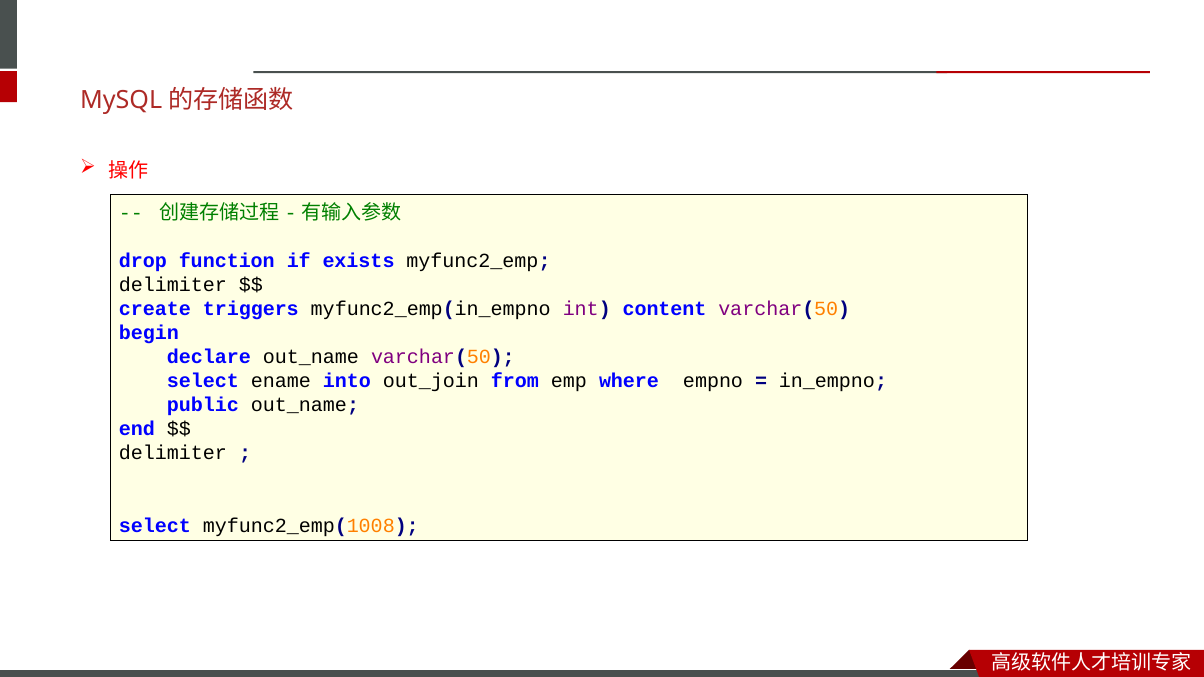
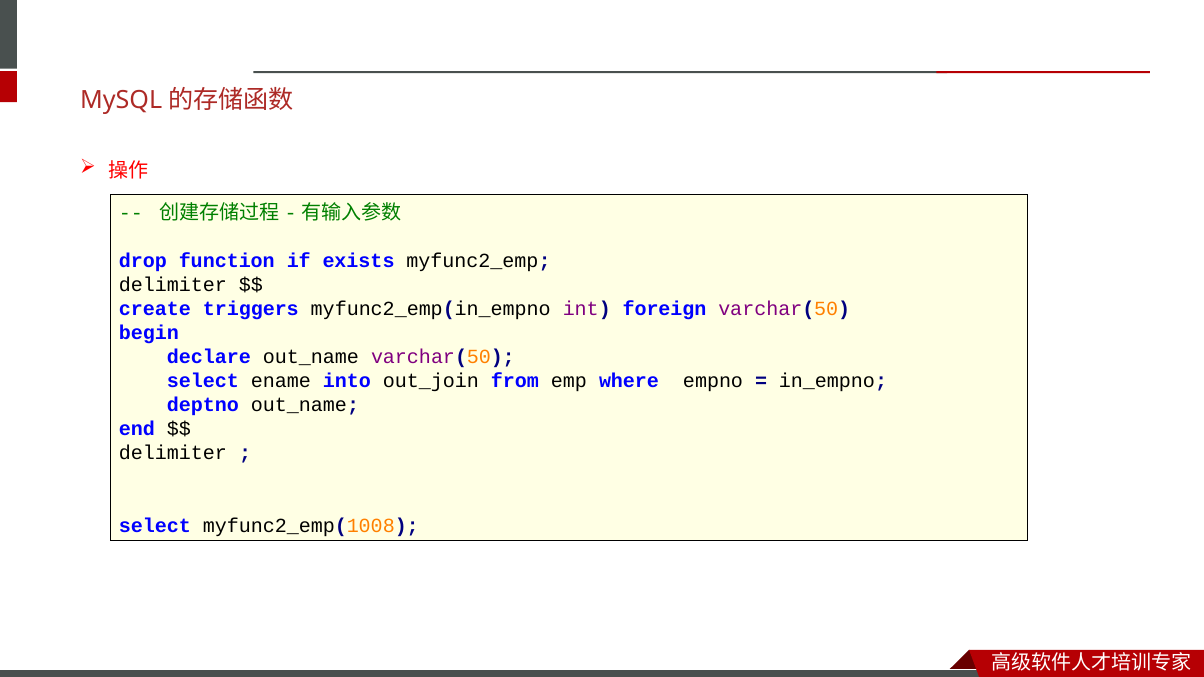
content: content -> foreign (665, 309)
public: public -> deptno (203, 405)
